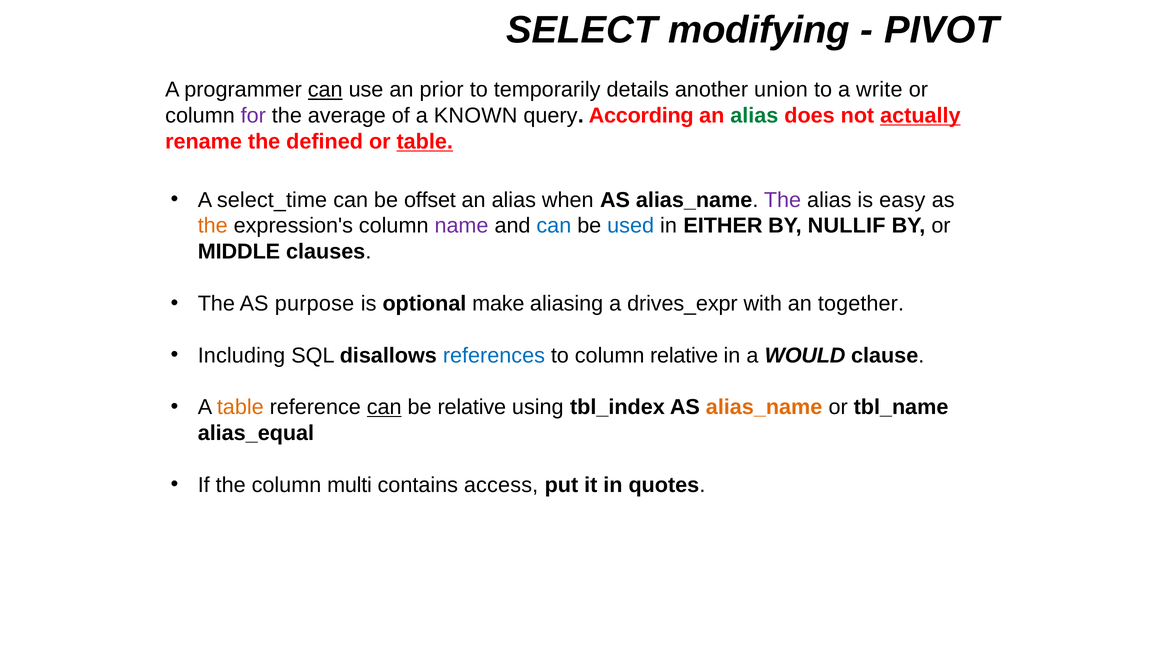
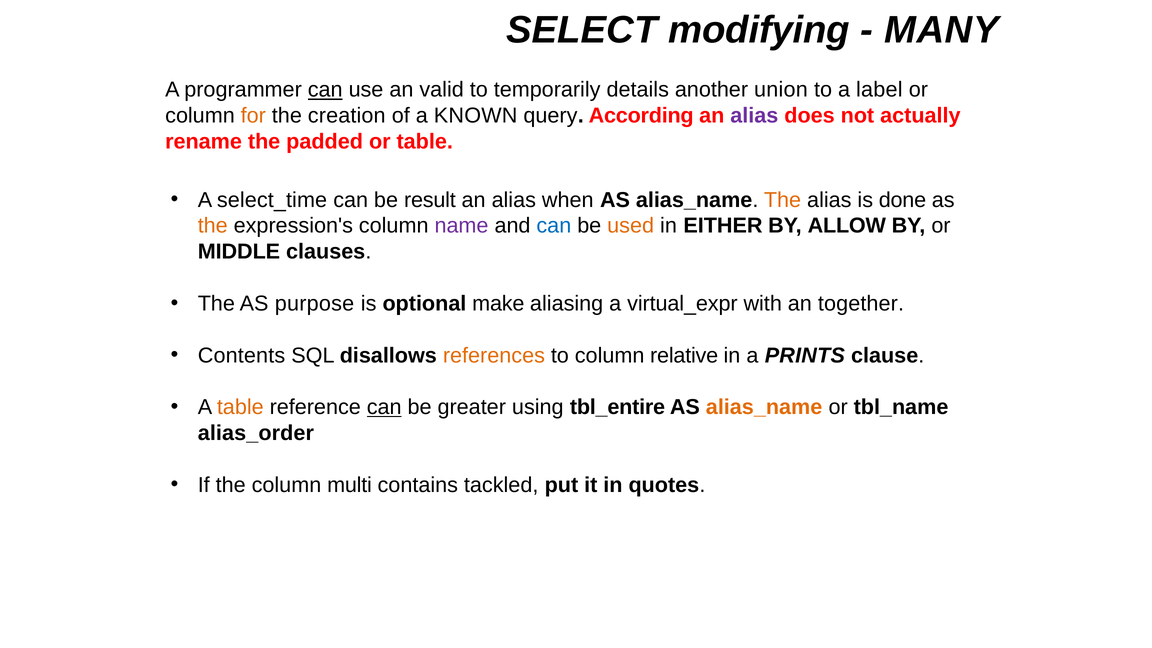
PIVOT: PIVOT -> MANY (942, 30)
prior: prior -> valid (442, 90)
write: write -> label (879, 90)
for colour: purple -> orange (253, 116)
average: average -> creation (347, 116)
alias colour: green -> purple (754, 116)
actually underline: present -> none (920, 116)
defined: defined -> padded (325, 142)
table underline: present -> none (425, 142)
offset: offset -> result (430, 200)
The colour: purple -> orange (783, 200)
easy: easy -> done (902, 200)
used colour: blue -> orange (631, 226)
NULLIF: NULLIF -> ALLOW (847, 226)
drives_expr: drives_expr -> virtual_expr (682, 304)
Including: Including -> Contents (241, 355)
references colour: blue -> orange (494, 355)
WOULD: WOULD -> PRINTS (805, 355)
be relative: relative -> greater (472, 407)
tbl_index: tbl_index -> tbl_entire (618, 407)
alias_equal: alias_equal -> alias_order (256, 433)
access: access -> tackled (501, 485)
